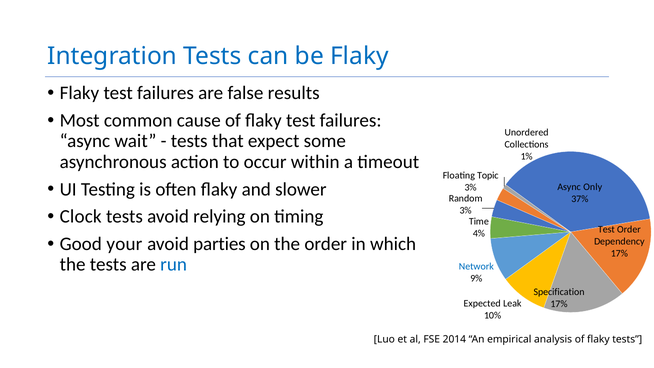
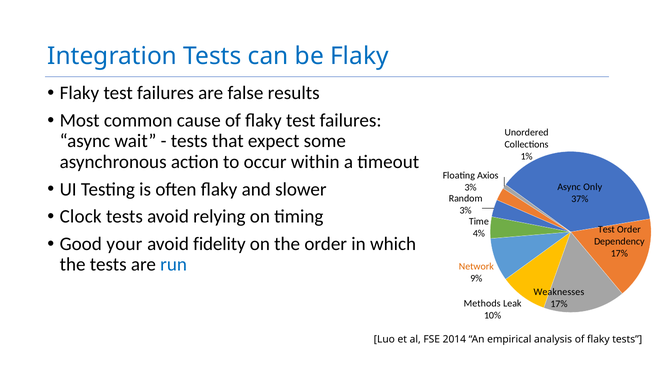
Topic: Topic -> Axios (488, 175)
parties: parties -> fidelity (219, 244)
Network colour: blue -> orange (476, 266)
Specification: Specification -> Weaknesses (559, 292)
Expected: Expected -> Methods (482, 304)
